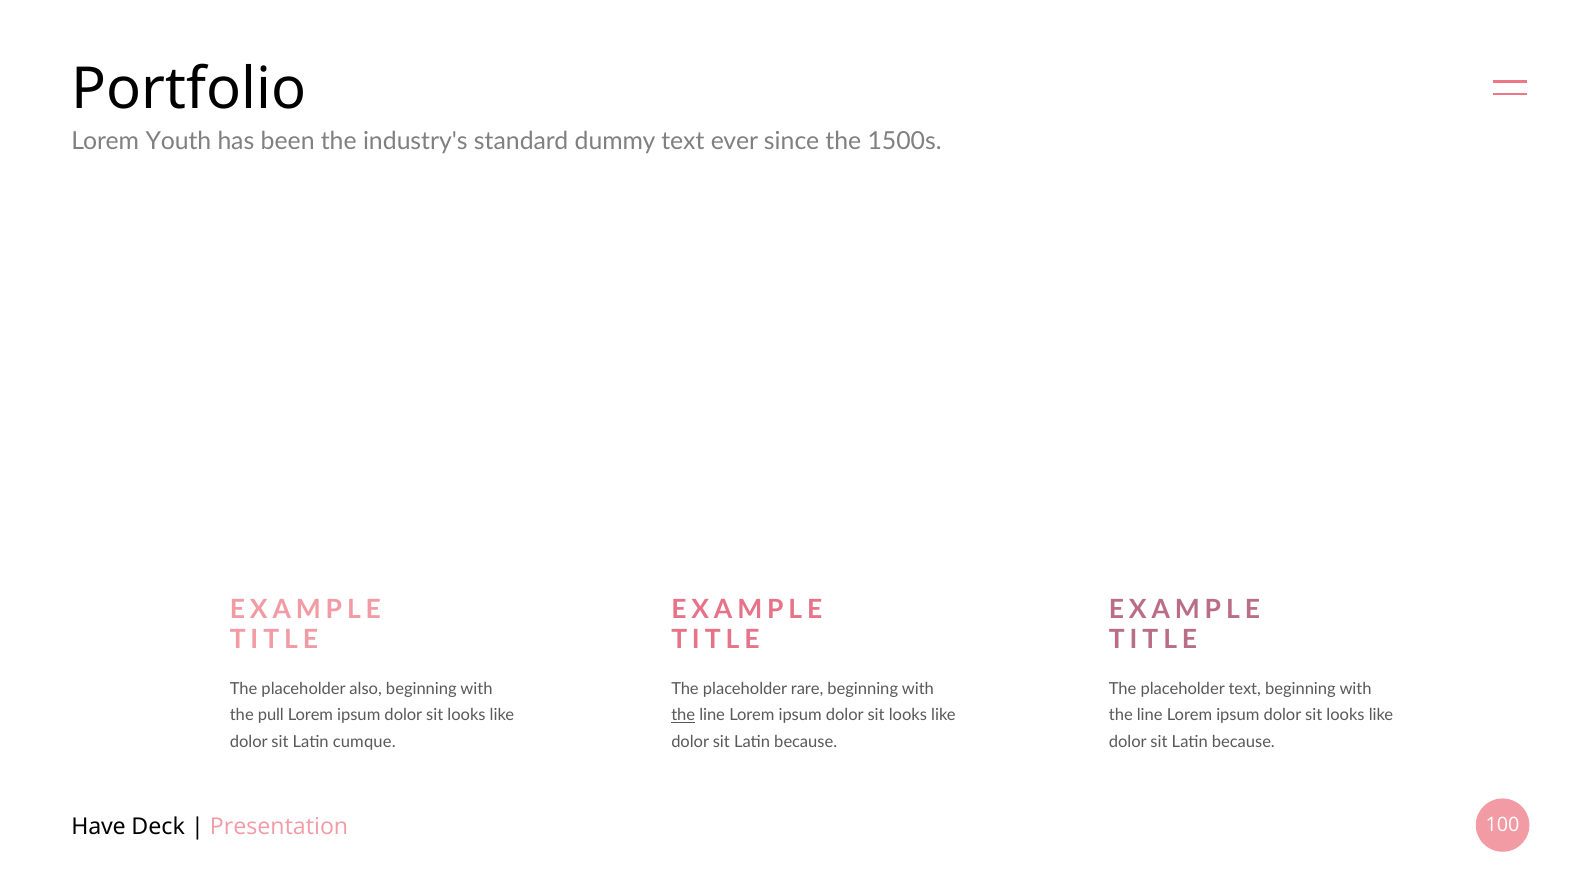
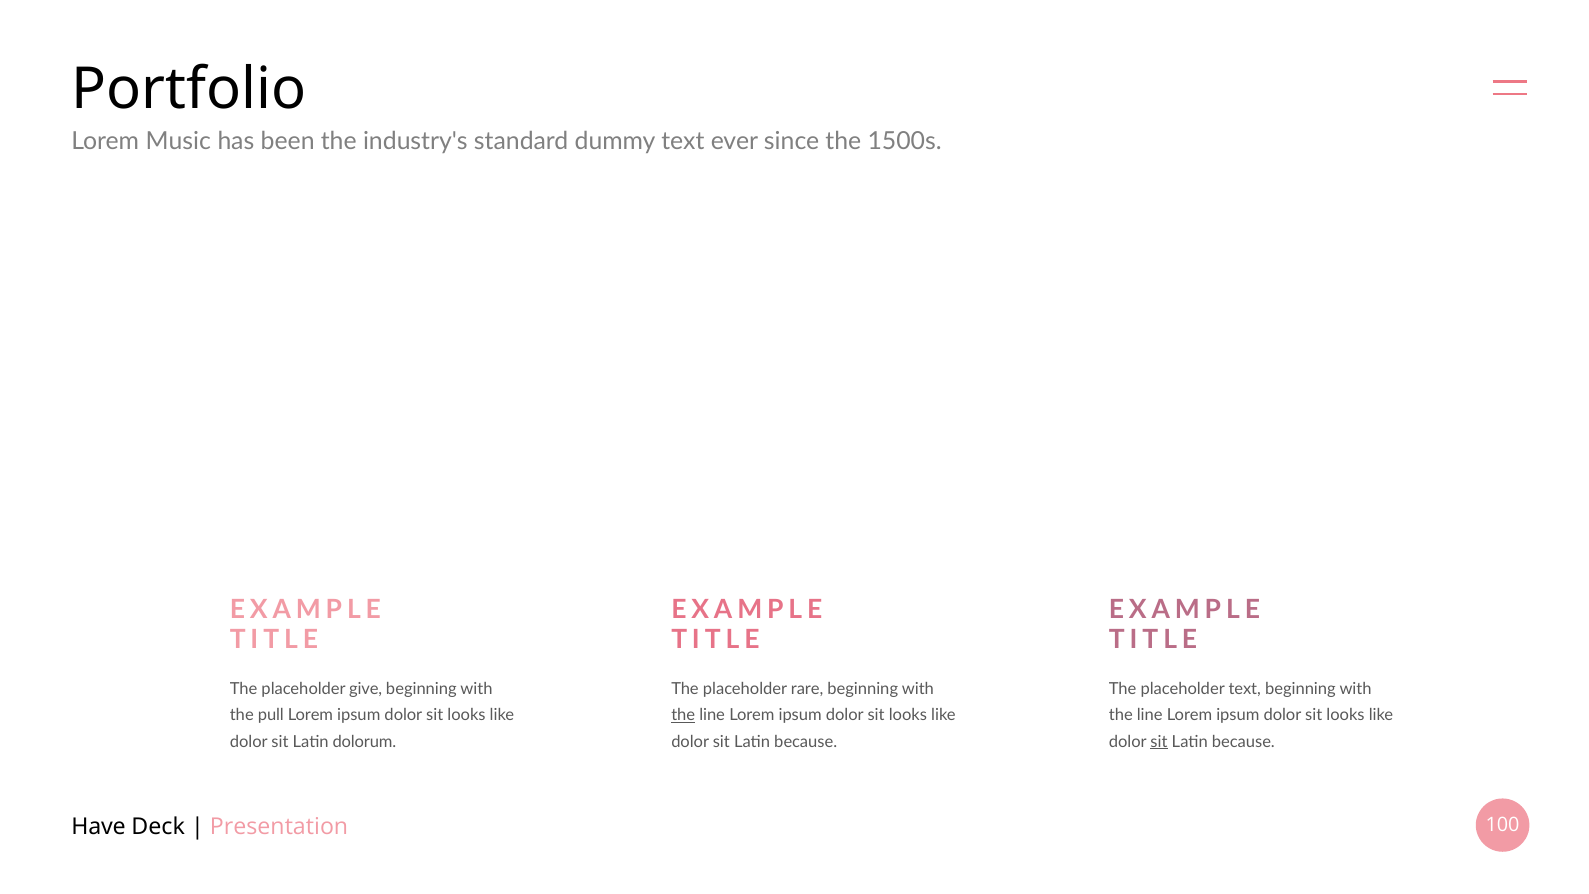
Youth: Youth -> Music (178, 141)
also: also -> give (366, 689)
cumque: cumque -> dolorum (364, 741)
sit underline: none -> present (1159, 741)
